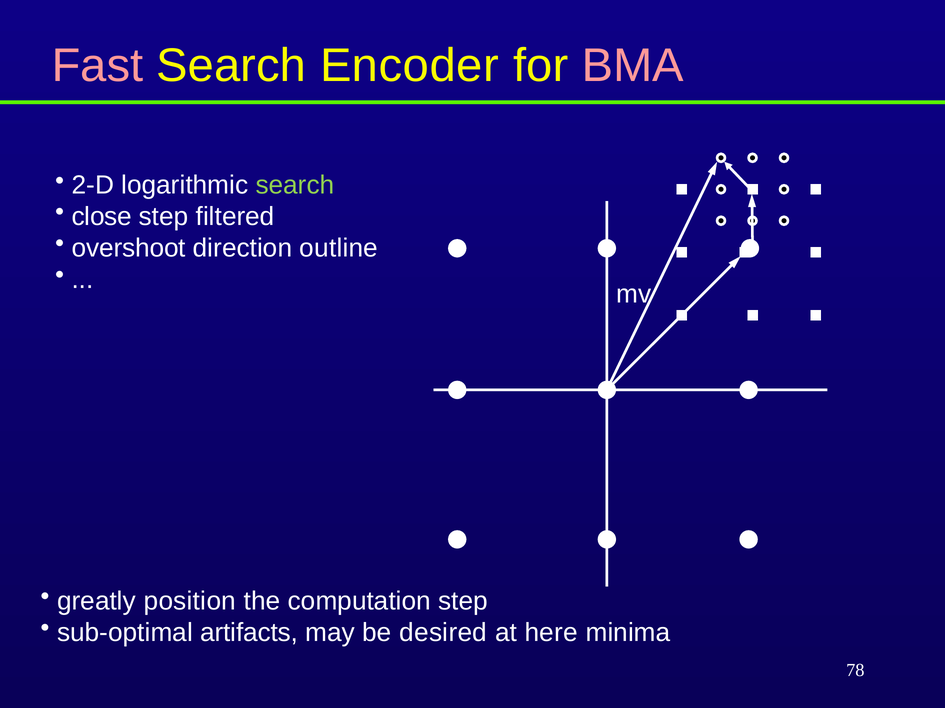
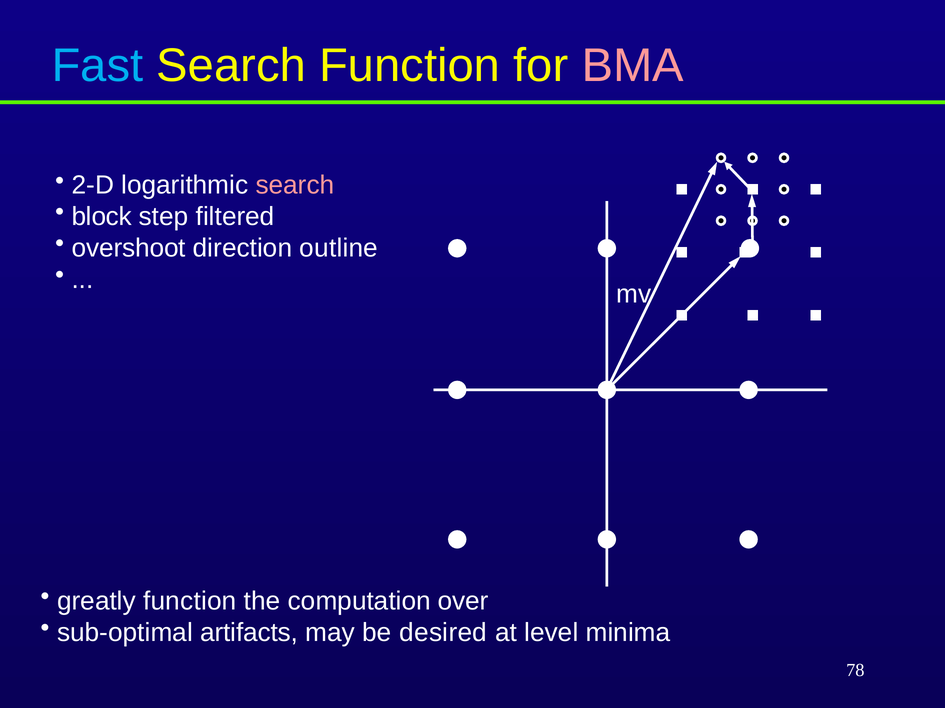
Fast colour: pink -> light blue (97, 66)
Search Encoder: Encoder -> Function (410, 66)
search colour: light green -> pink (295, 185)
close: close -> block (102, 217)
greatly position: position -> function (190, 602)
computation step: step -> over (463, 602)
here: here -> level (551, 633)
